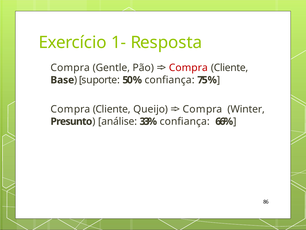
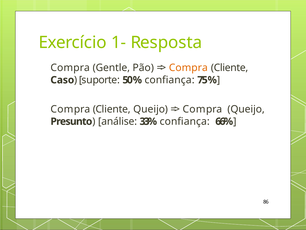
Compra colour: red -> orange (188, 68)
Base: Base -> Caso (62, 80)
Compra Winter: Winter -> Queijo (246, 109)
